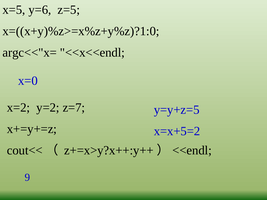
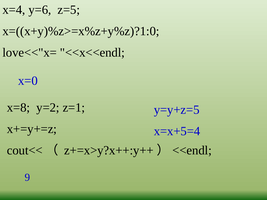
x=5: x=5 -> x=4 (14, 10)
argc<<"x=: argc<<"x= -> love<<"x= (30, 53)
x=2: x=2 -> x=8 (18, 108)
z=7: z=7 -> z=1 (74, 108)
x=x+5=2: x=x+5=2 -> x=x+5=4 (177, 131)
